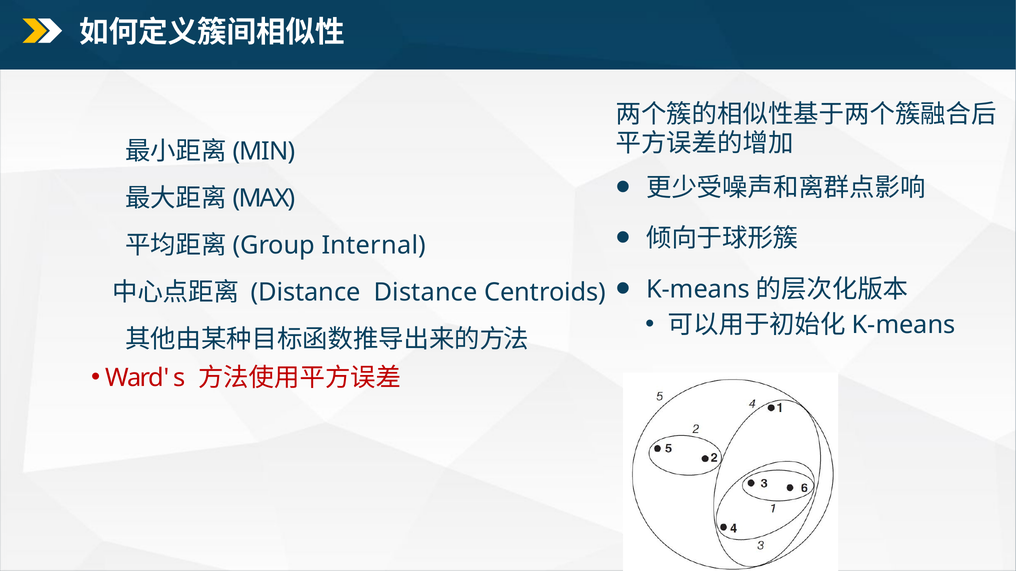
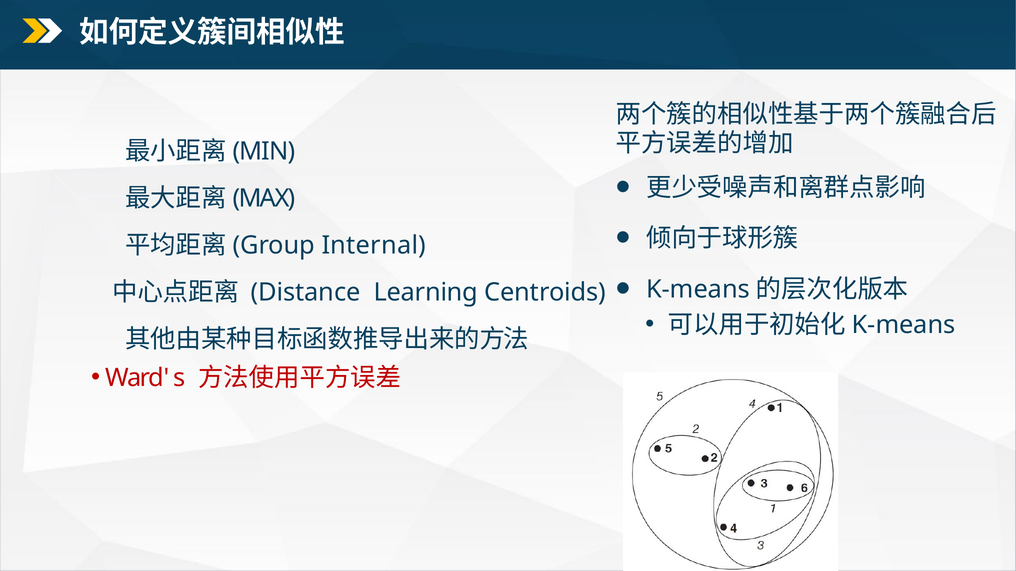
Distance Distance: Distance -> Learning (426, 293)
